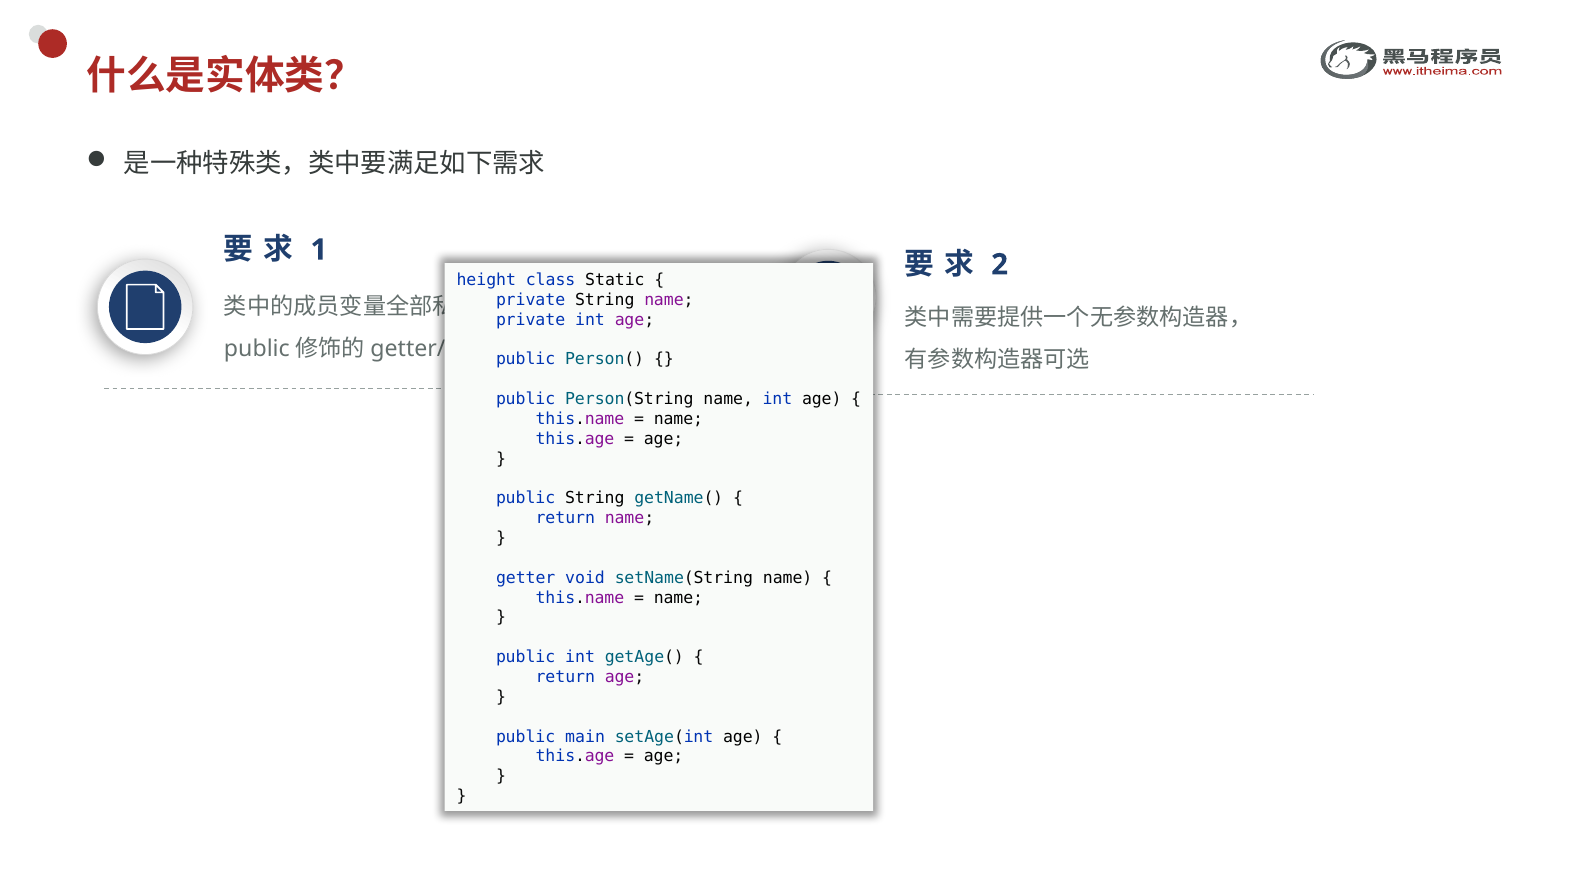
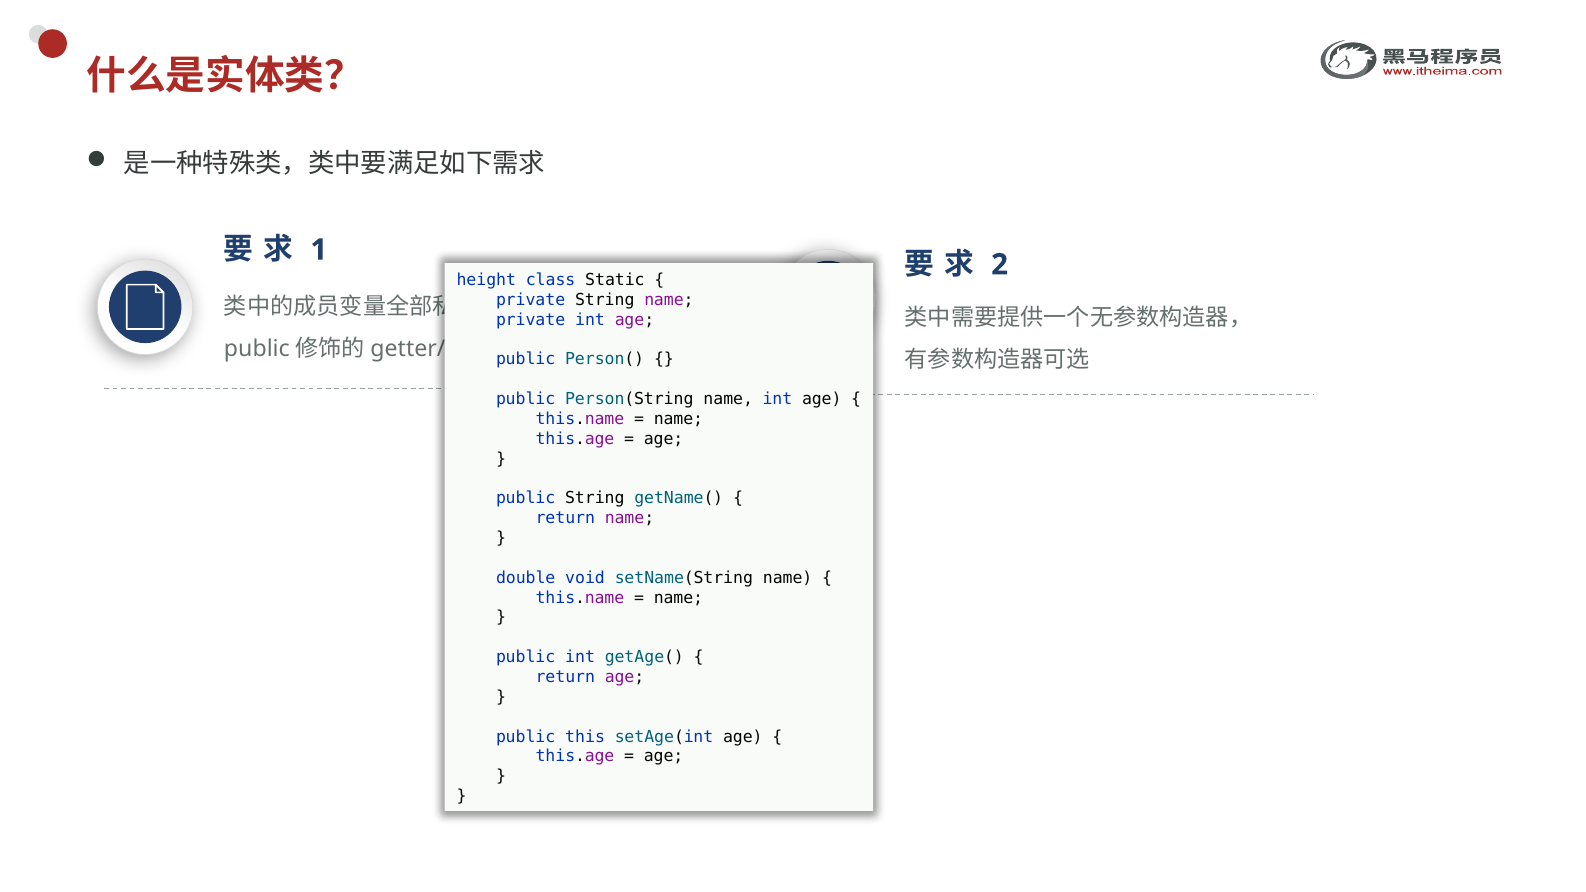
getter: getter -> double (526, 578)
main: main -> this (585, 737)
